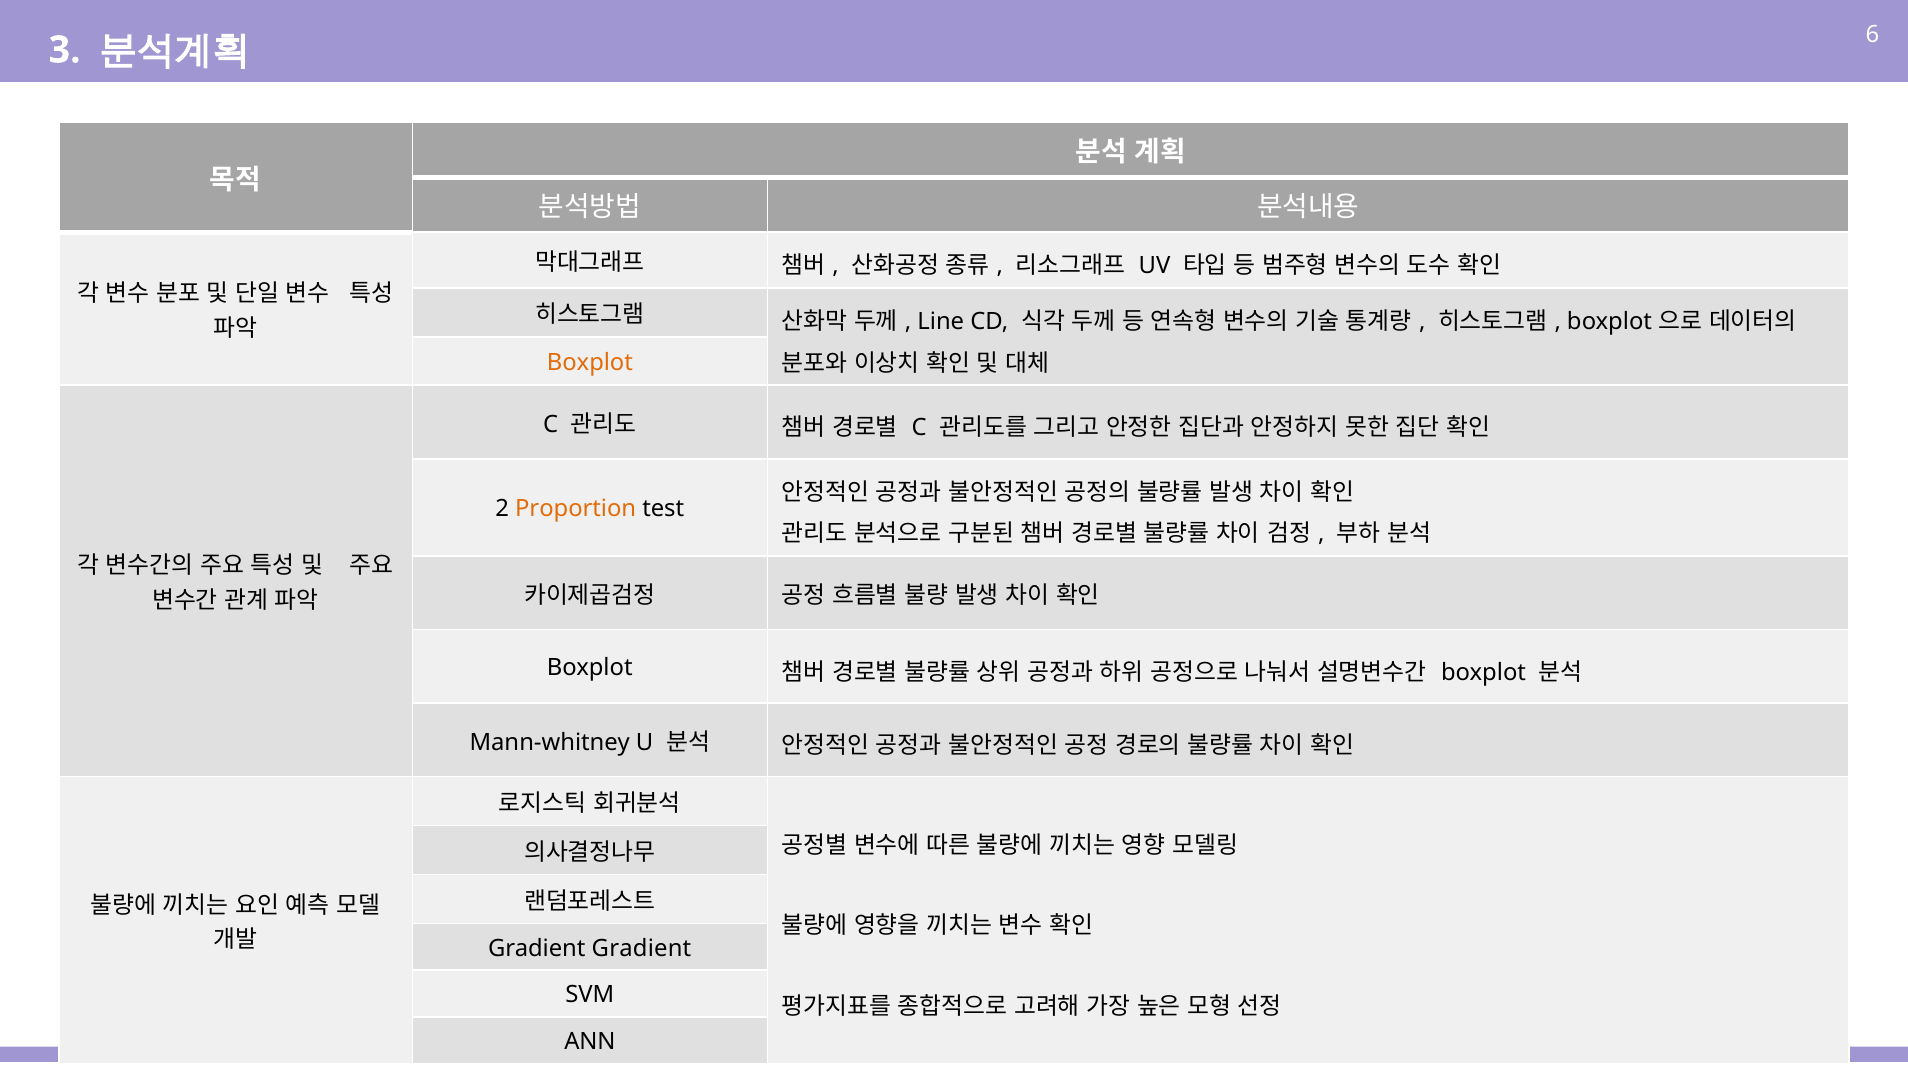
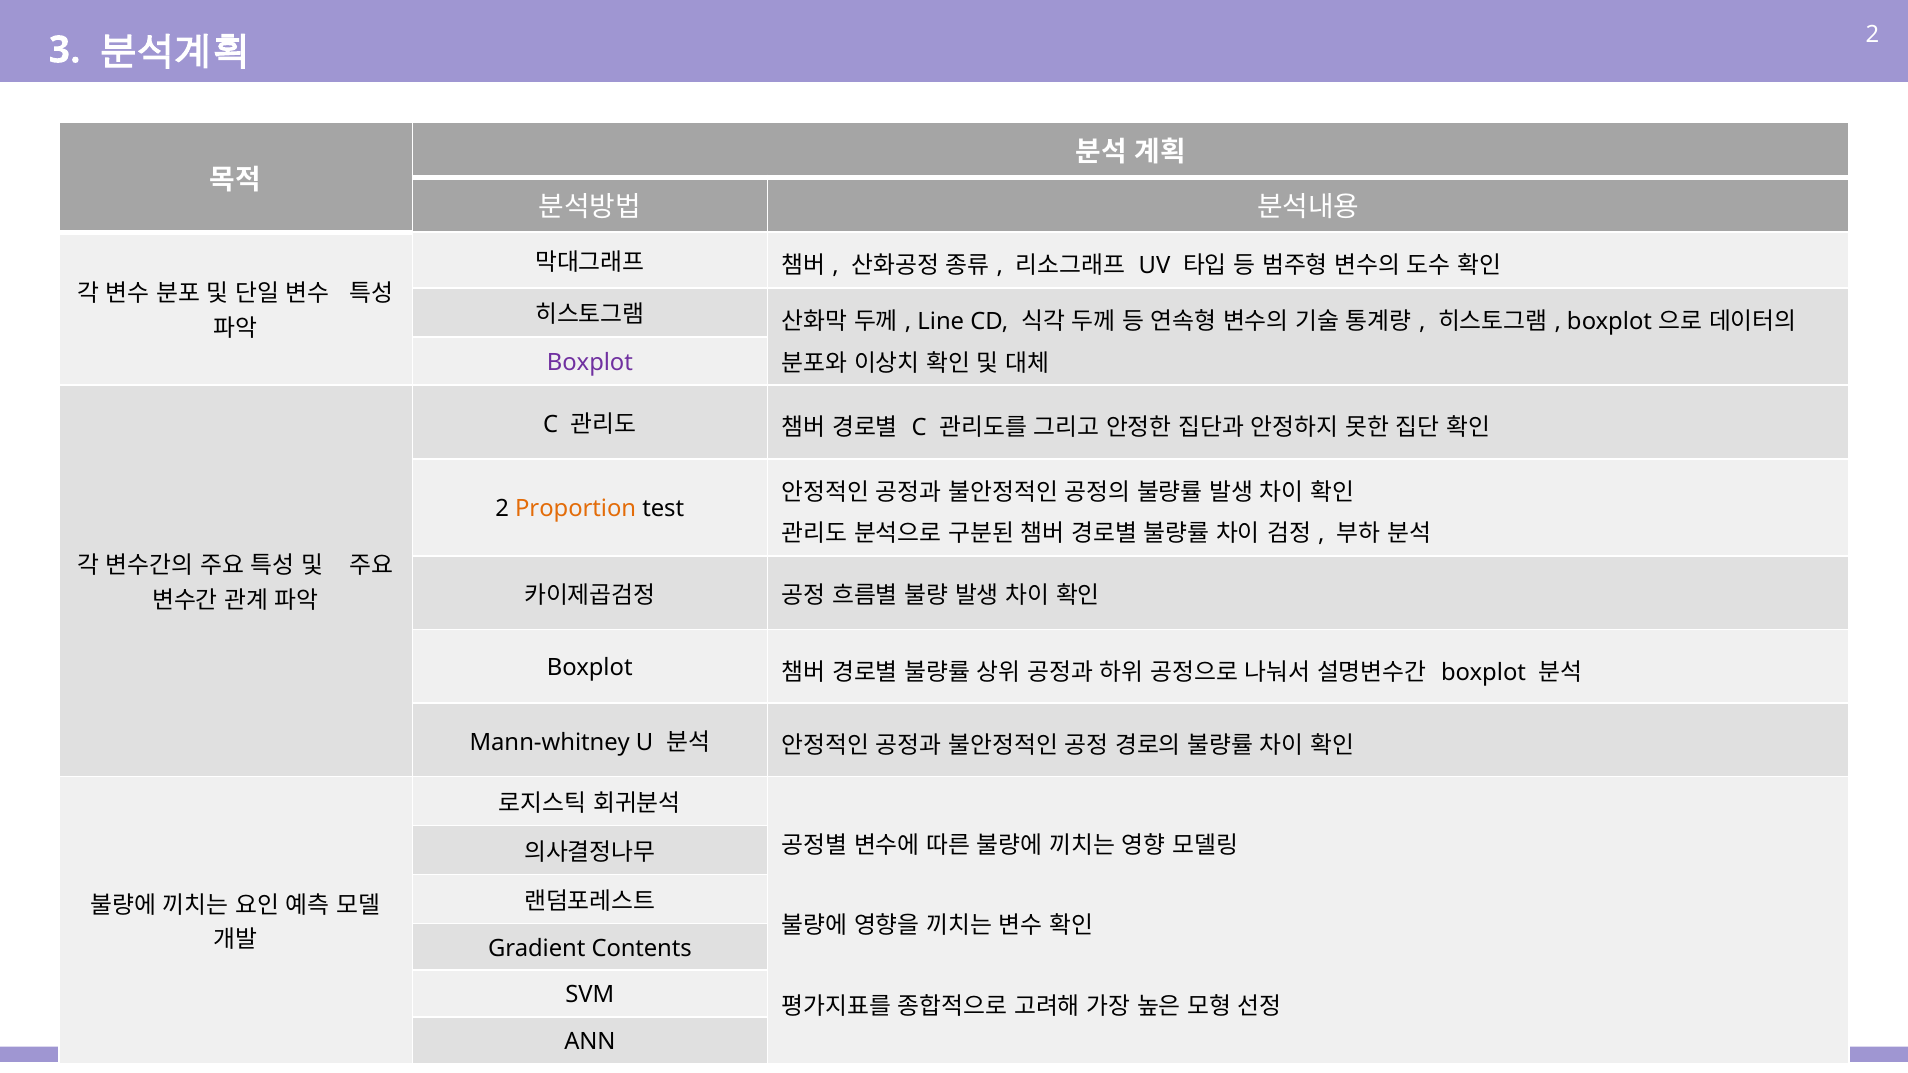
6: 6 -> 2 (1872, 35)
Boxplot colour: orange -> purple (590, 363)
Gradient Gradient: Gradient -> Contents (642, 948)
